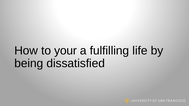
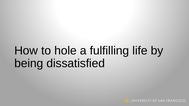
your: your -> hole (65, 51)
